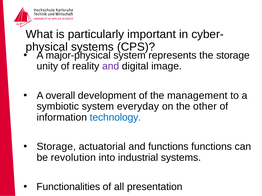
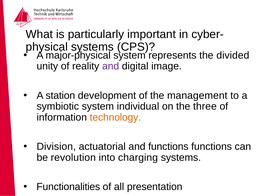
the storage: storage -> divided (233, 55)
overall: overall -> station (60, 96)
everyday: everyday -> individual (138, 107)
other: other -> three (205, 107)
technology colour: blue -> orange (115, 118)
Storage: Storage -> Division (56, 147)
industrial: industrial -> charging (138, 158)
